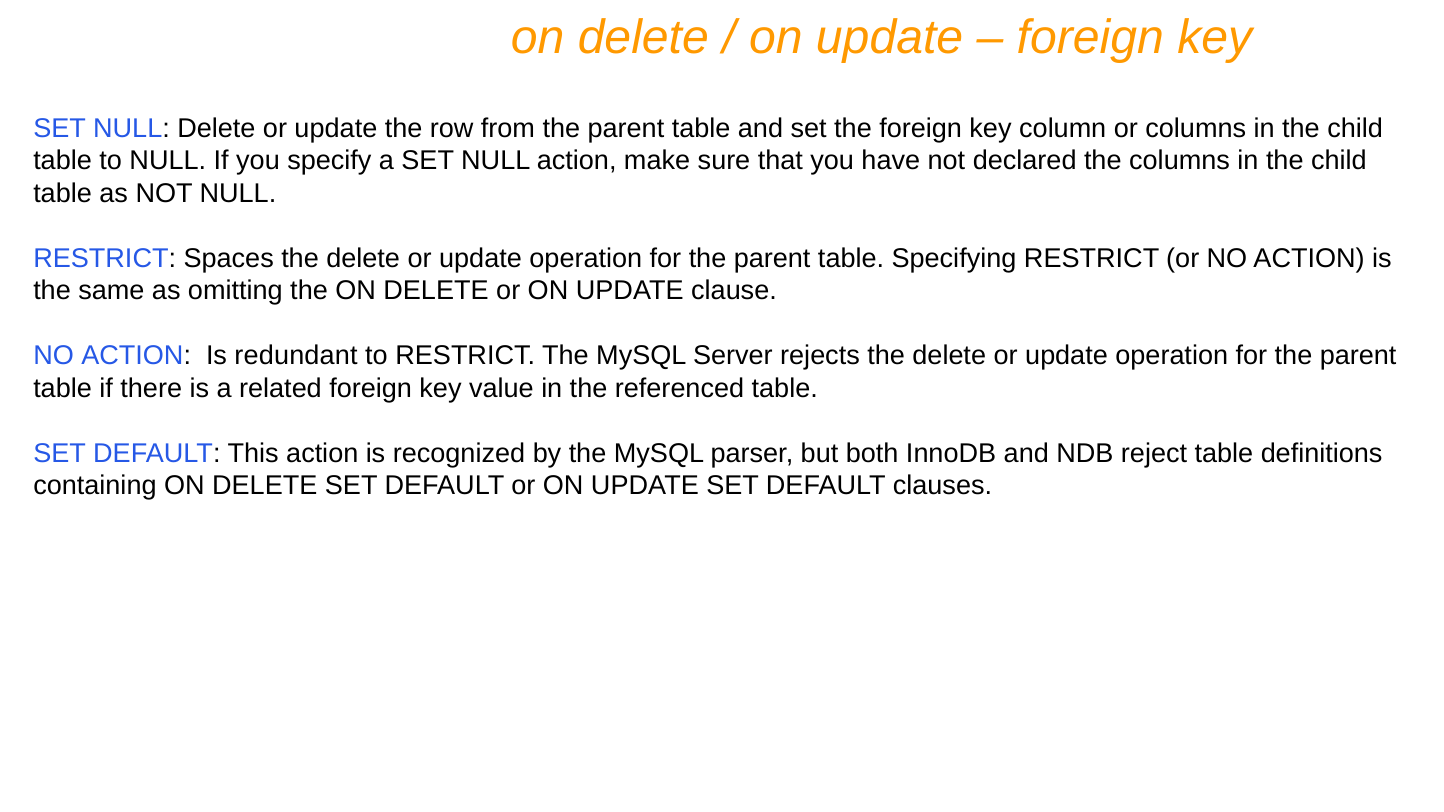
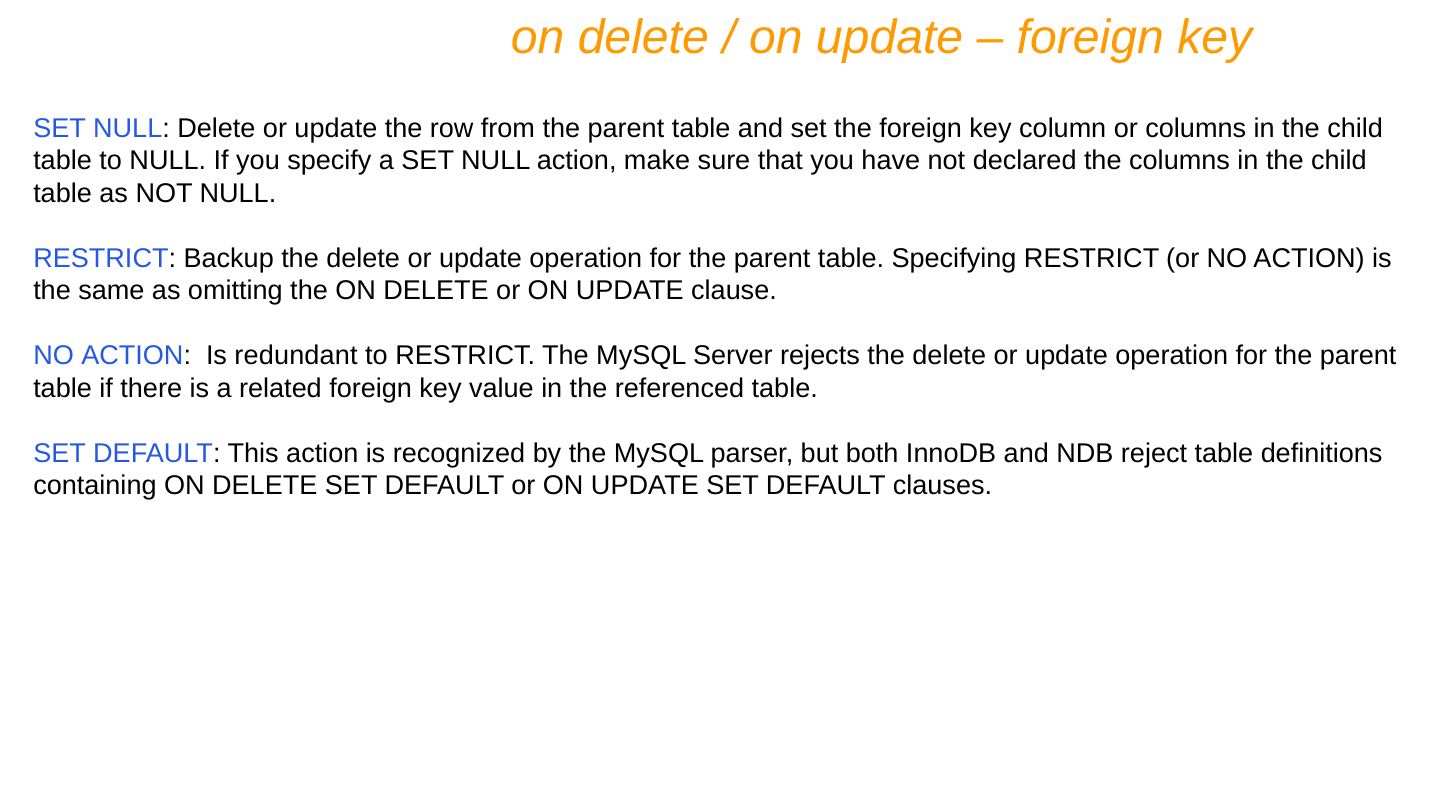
Spaces: Spaces -> Backup (229, 259)
